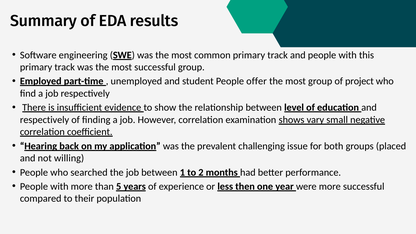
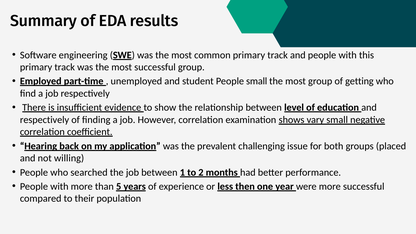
People offer: offer -> small (257, 81)
project: project -> getting (359, 81)
